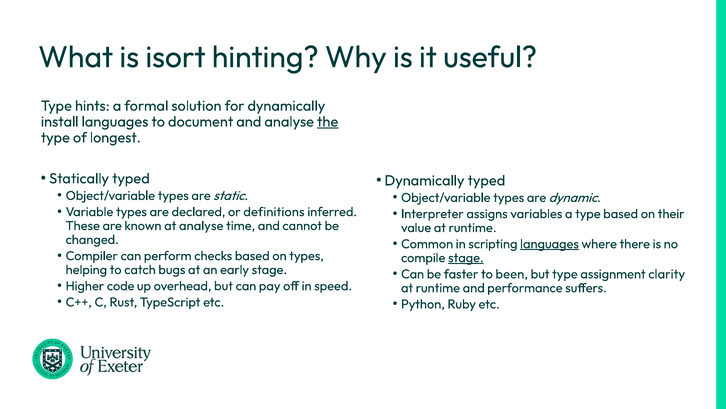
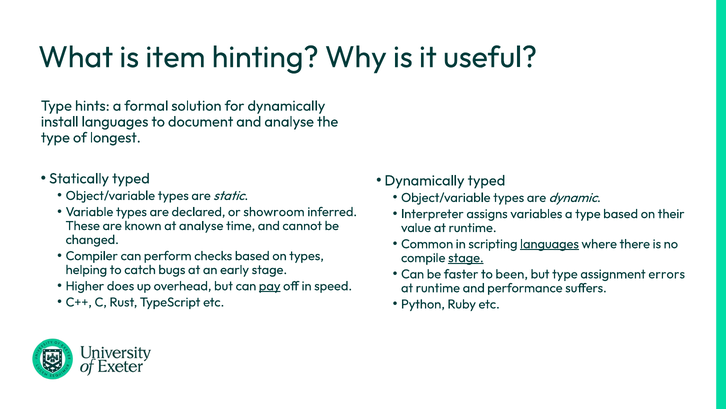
isort: isort -> item (175, 57)
the underline: present -> none (328, 122)
definitions: definitions -> showroom (274, 212)
clarity: clarity -> errors (667, 274)
code: code -> does (121, 286)
pay underline: none -> present (270, 286)
